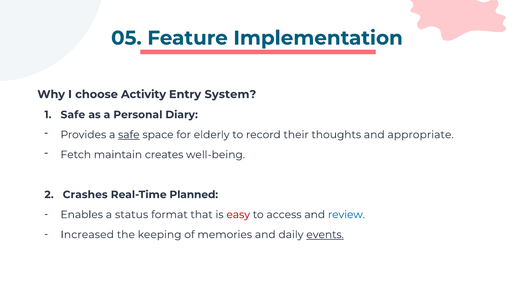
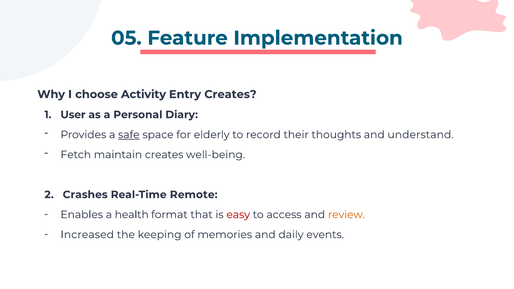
Entry System: System -> Creates (230, 94)
1 Safe: Safe -> User (73, 115)
appropriate: appropriate -> understand (421, 135)
Planned: Planned -> Remote (194, 195)
status: status -> health (132, 215)
review colour: blue -> orange (346, 215)
events underline: present -> none (325, 235)
